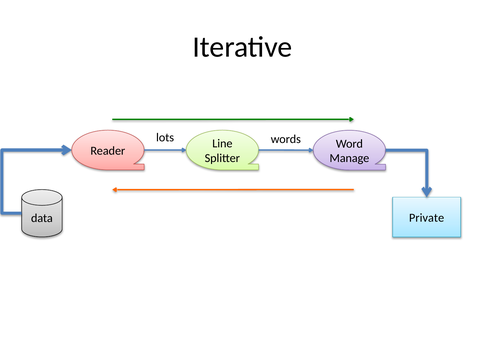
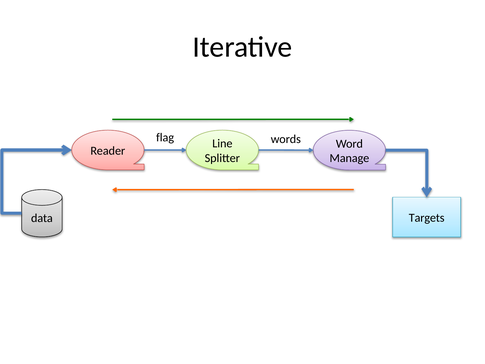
lots: lots -> flag (165, 137)
Private: Private -> Targets (427, 218)
